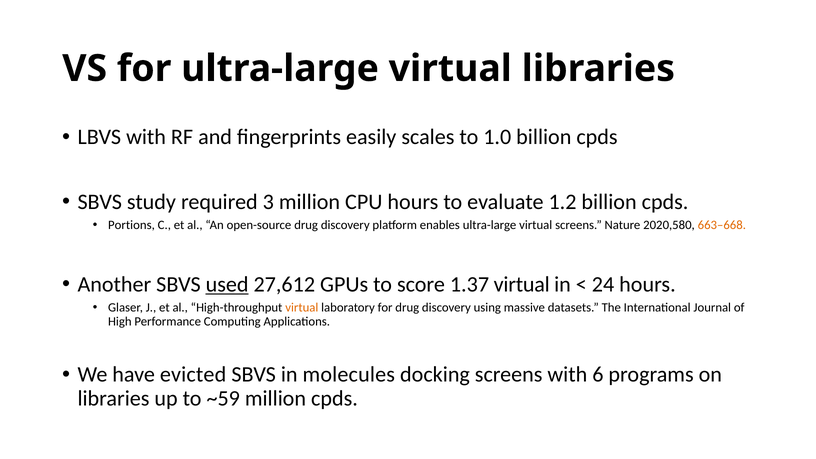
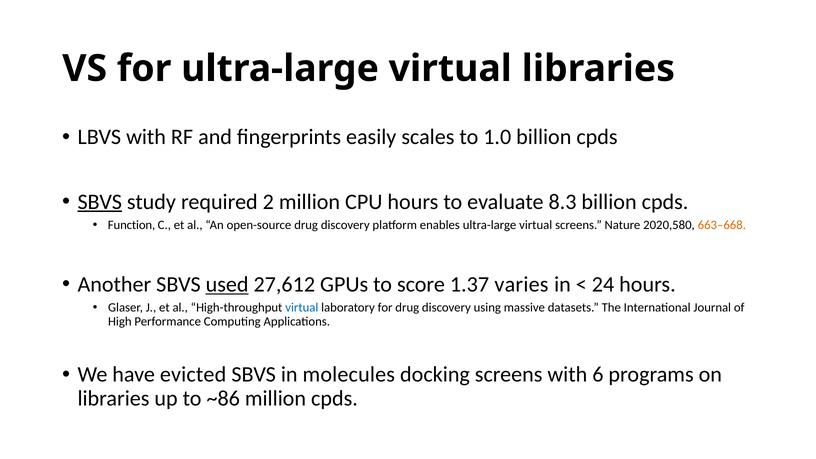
SBVS underline: none -> present (100, 202)
3: 3 -> 2 (268, 202)
1.2: 1.2 -> 8.3 (562, 202)
Portions: Portions -> Function (132, 225)
1.37 virtual: virtual -> varies (521, 284)
virtual colour: orange -> blue (302, 308)
~59: ~59 -> ~86 (223, 398)
